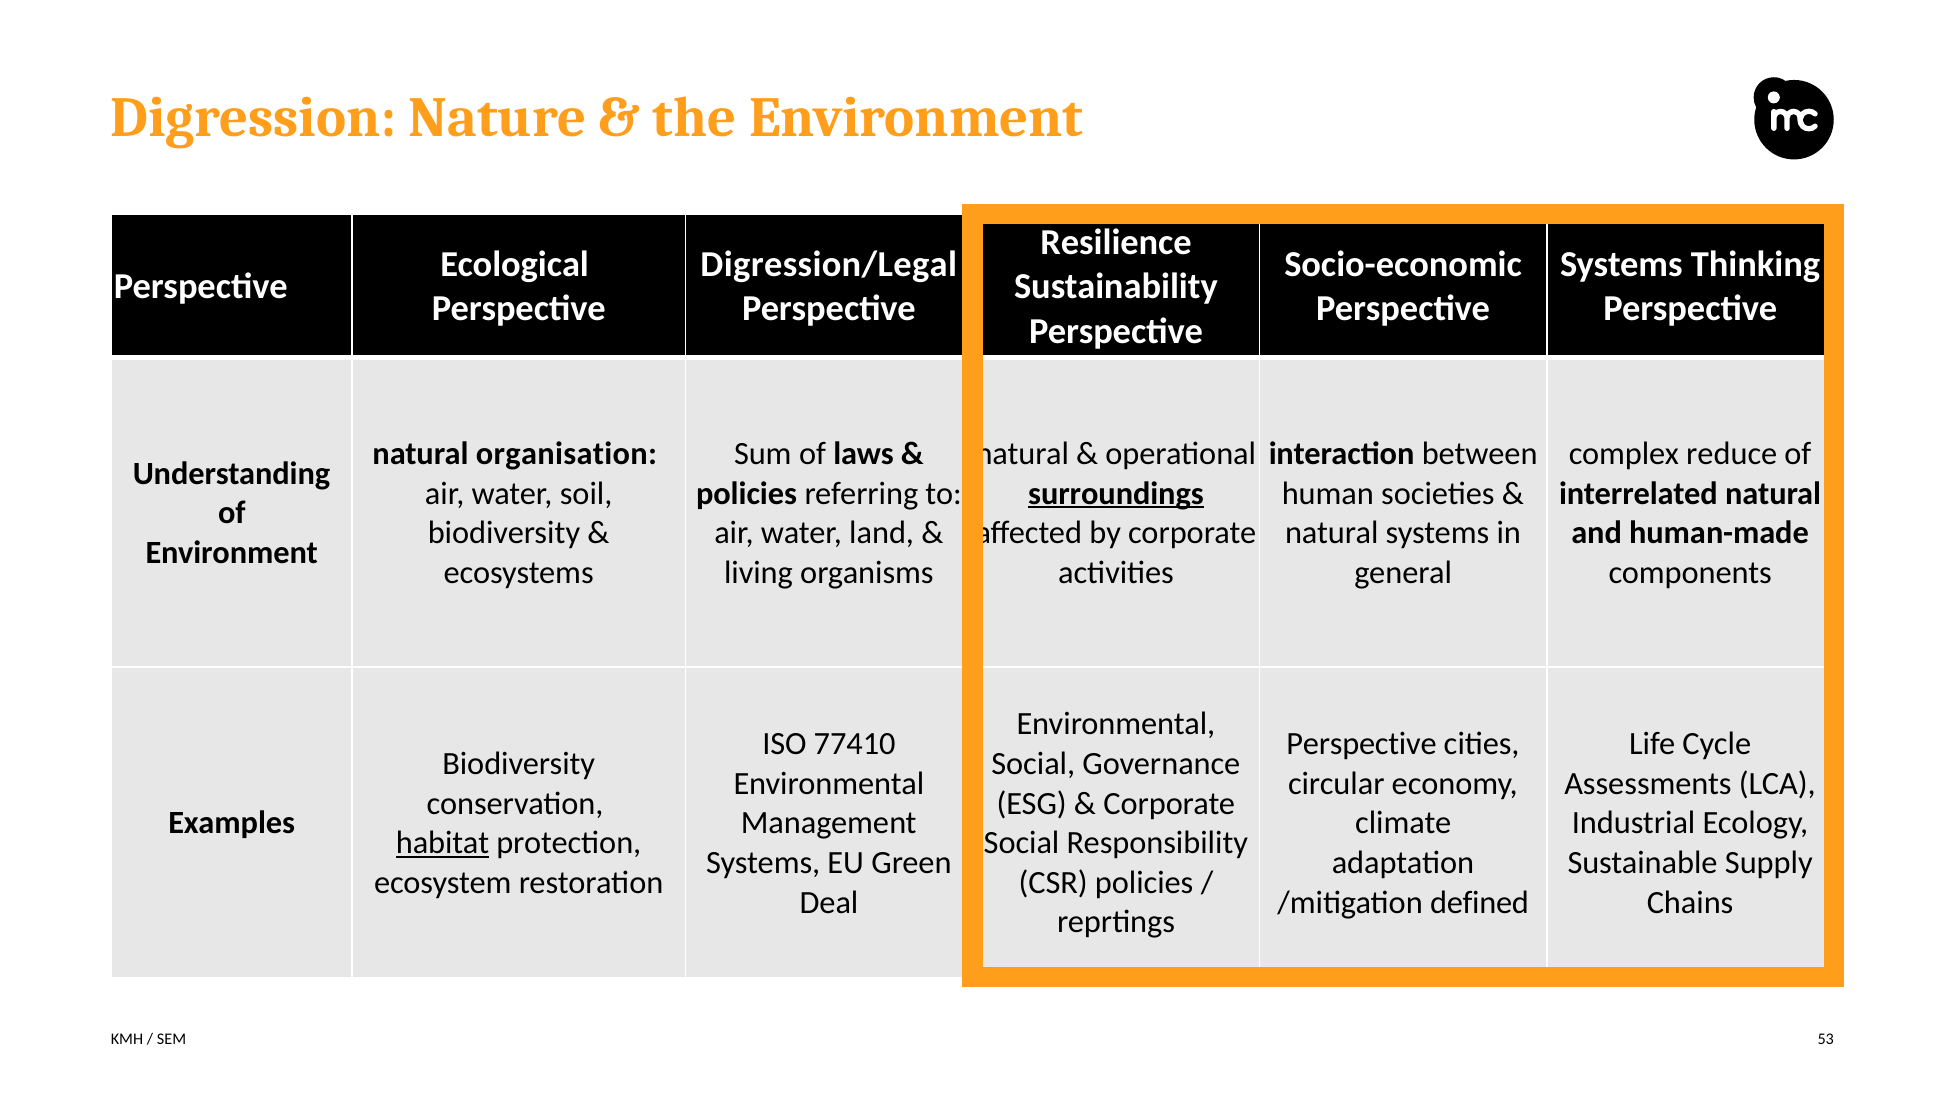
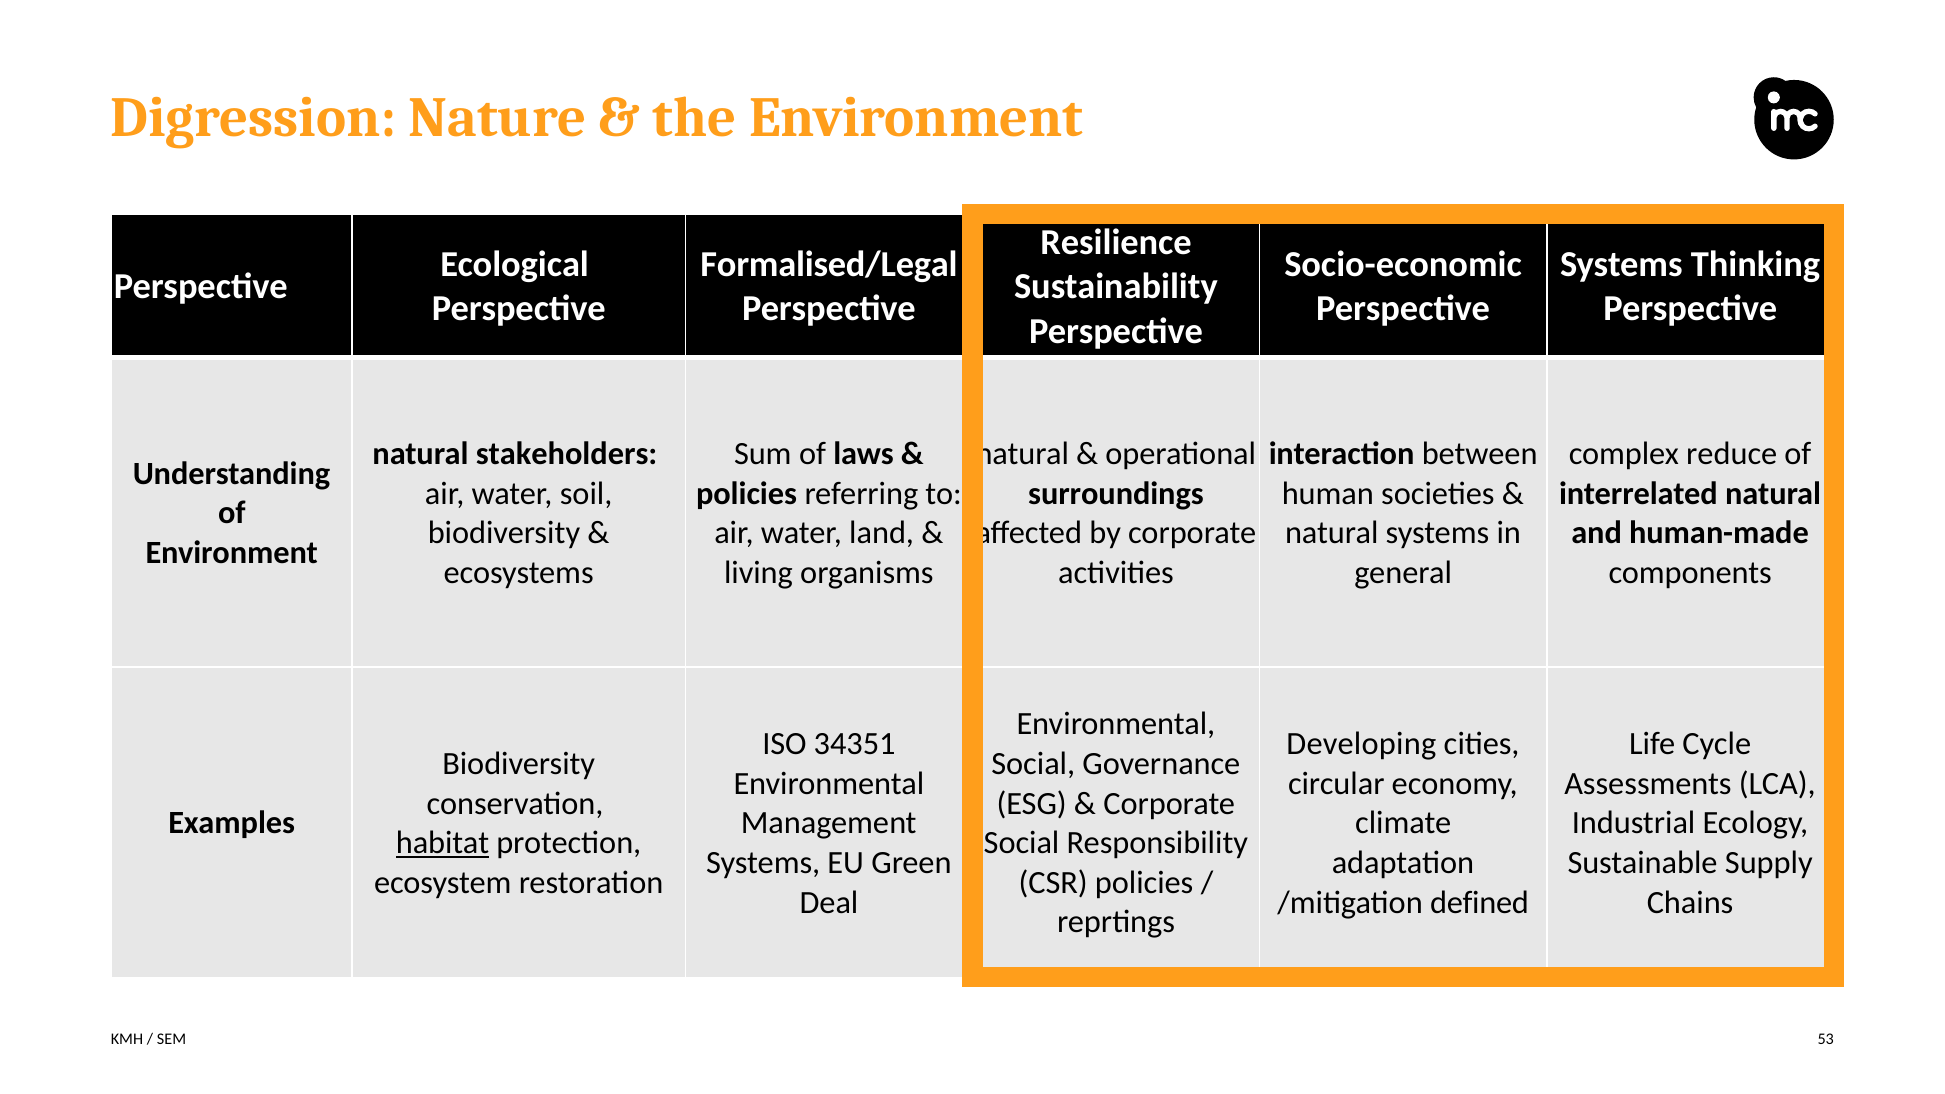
Digression/Legal: Digression/Legal -> Formalised/Legal (829, 264)
organisation: organisation -> stakeholders (567, 454)
surroundings underline: present -> none (1116, 493)
77410: 77410 -> 34351 (855, 744)
Perspective: Perspective -> Developing (1361, 744)
